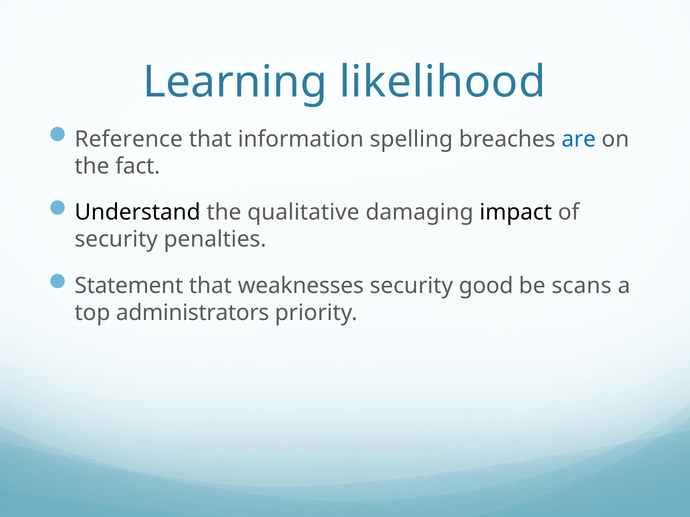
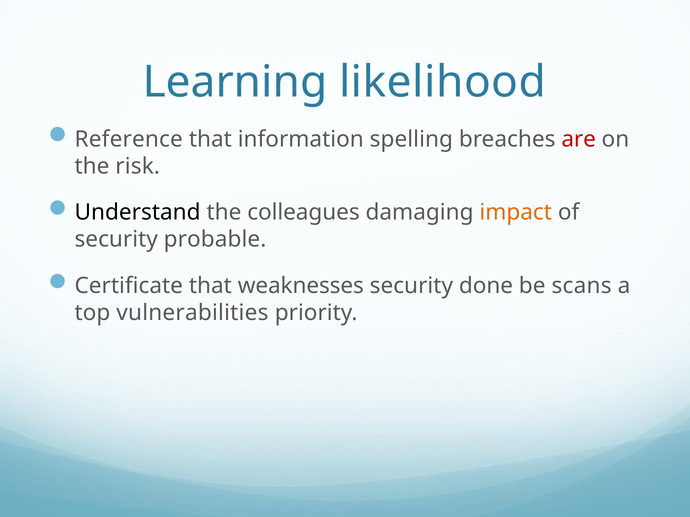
are colour: blue -> red (579, 139)
fact: fact -> risk (138, 166)
qualitative: qualitative -> colleagues (303, 213)
impact colour: black -> orange (516, 213)
penalties: penalties -> probable (215, 240)
Statement: Statement -> Certificate (129, 286)
good: good -> done (486, 286)
administrators: administrators -> vulnerabilities (192, 313)
